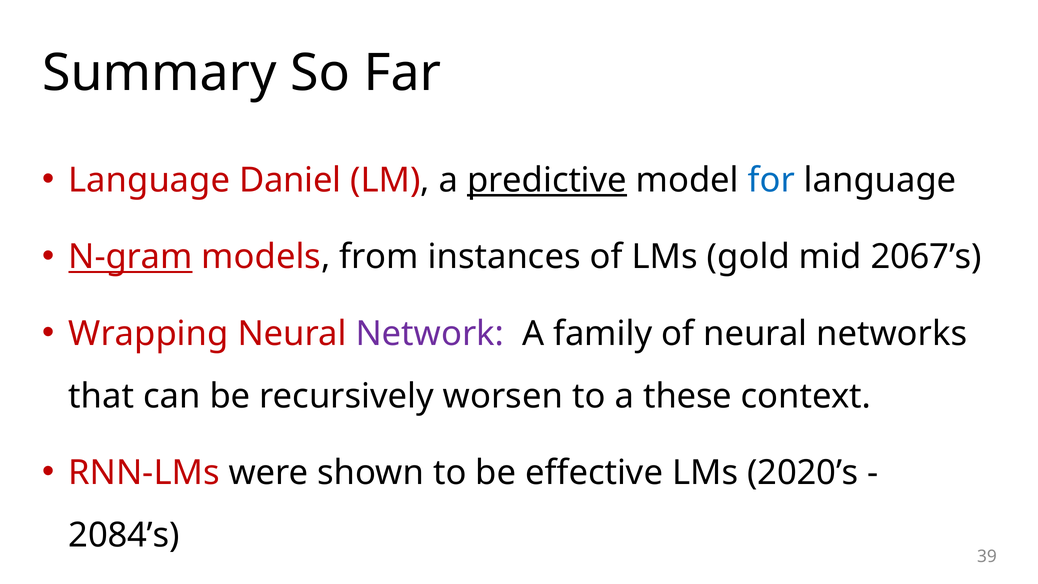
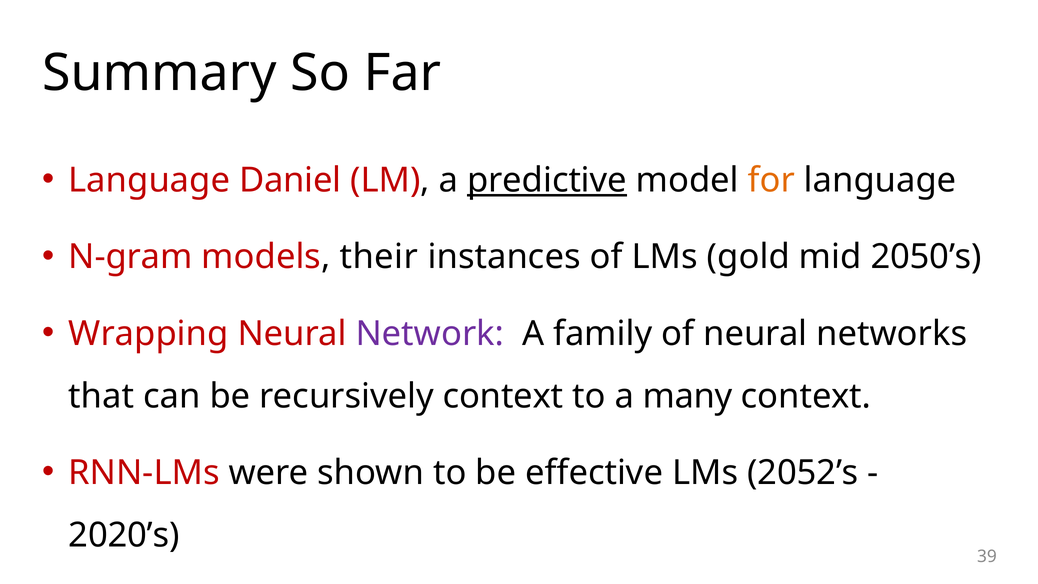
for colour: blue -> orange (771, 180)
N-gram underline: present -> none (131, 257)
from: from -> their (379, 257)
2067’s: 2067’s -> 2050’s (926, 257)
recursively worsen: worsen -> context (503, 396)
these: these -> many (688, 396)
2020’s: 2020’s -> 2052’s (803, 473)
2084’s: 2084’s -> 2020’s (124, 535)
